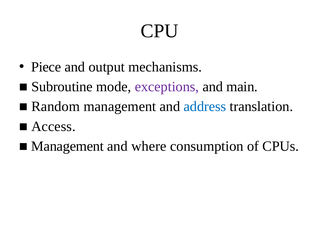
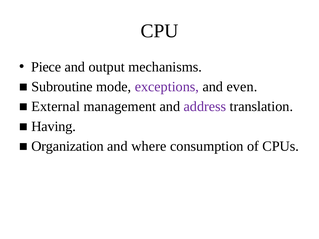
main: main -> even (242, 87)
Random: Random -> External (56, 107)
address colour: blue -> purple (205, 107)
Access: Access -> Having (54, 126)
Management: Management -> Organization (68, 146)
